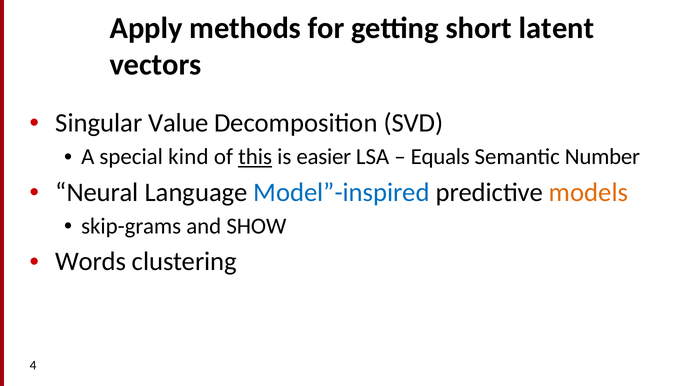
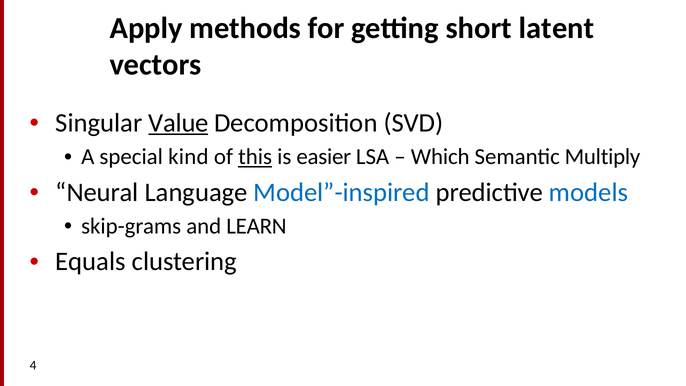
Value underline: none -> present (178, 123)
Equals: Equals -> Which (440, 157)
Number: Number -> Multiply (602, 157)
models colour: orange -> blue (589, 192)
SHOW: SHOW -> LEARN (256, 226)
Words: Words -> Equals (91, 262)
